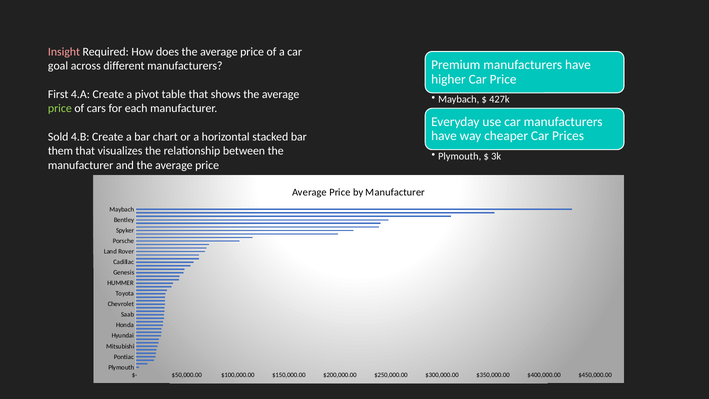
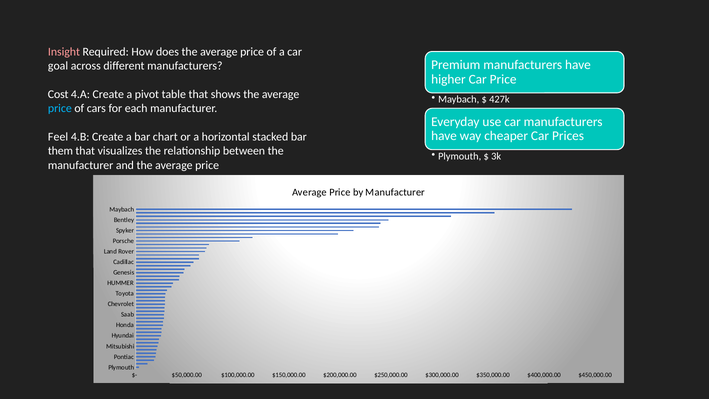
First: First -> Cost (58, 94)
price colour: light green -> light blue (60, 108)
Sold: Sold -> Feel (58, 137)
